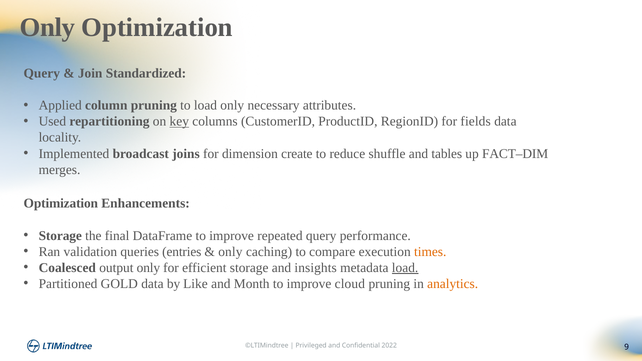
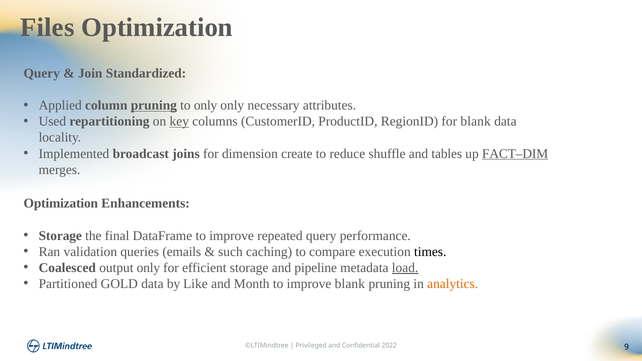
Only: Only -> Files (47, 28)
pruning underline: none -> present (154, 105)
to load: load -> only (206, 105)
for fields: fields -> blank (476, 122)
FACT–DIM underline: none -> present (515, 154)
entries: entries -> emails (182, 252)
only: only -> such (230, 252)
times colour: orange -> black (430, 252)
insights: insights -> pipeline (316, 268)
improve cloud: cloud -> blank (350, 284)
